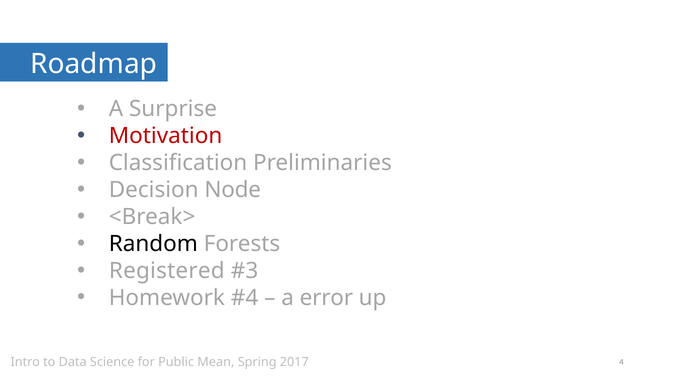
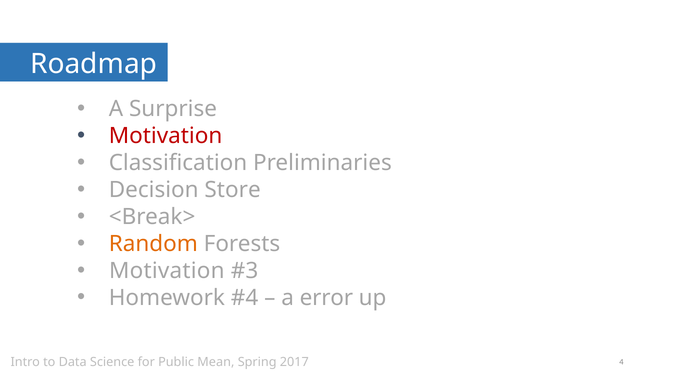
Node: Node -> Store (233, 190)
Random colour: black -> orange (153, 244)
Registered: Registered -> Motivation (167, 271)
